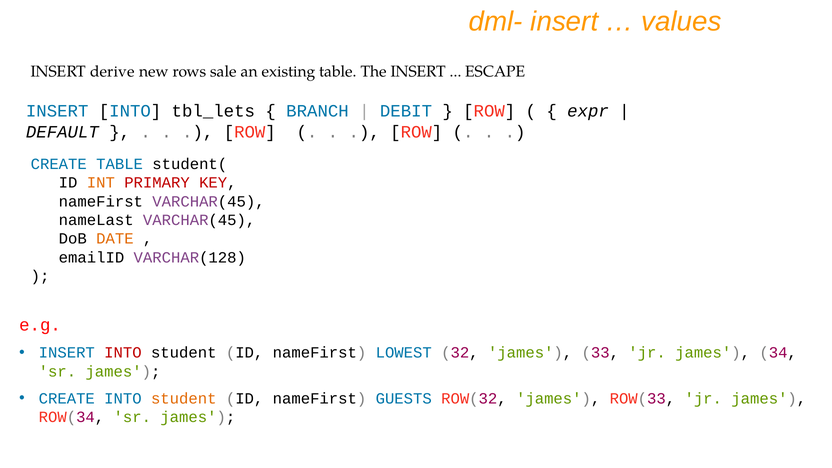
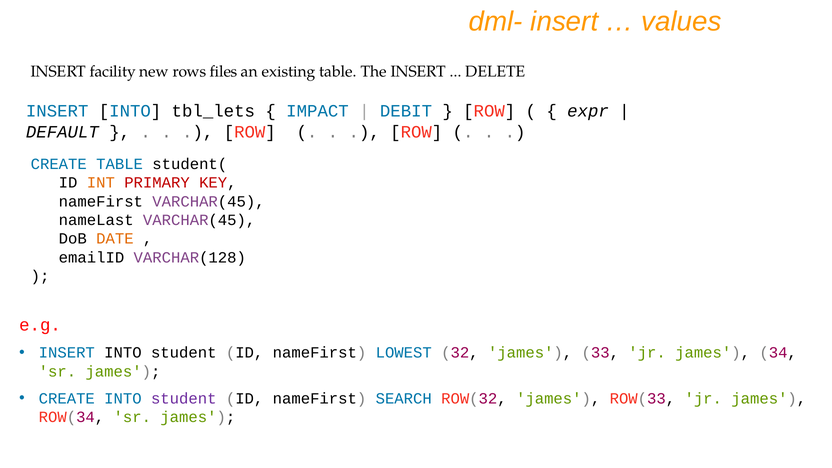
derive: derive -> facility (113, 72)
sale: sale -> files (224, 72)
ESCAPE: ESCAPE -> DELETE (495, 72)
BRANCH: BRANCH -> IMPACT (318, 111)
INTO colour: red -> black (123, 353)
student colour: orange -> purple (184, 399)
GUESTS: GUESTS -> SEARCH (404, 399)
